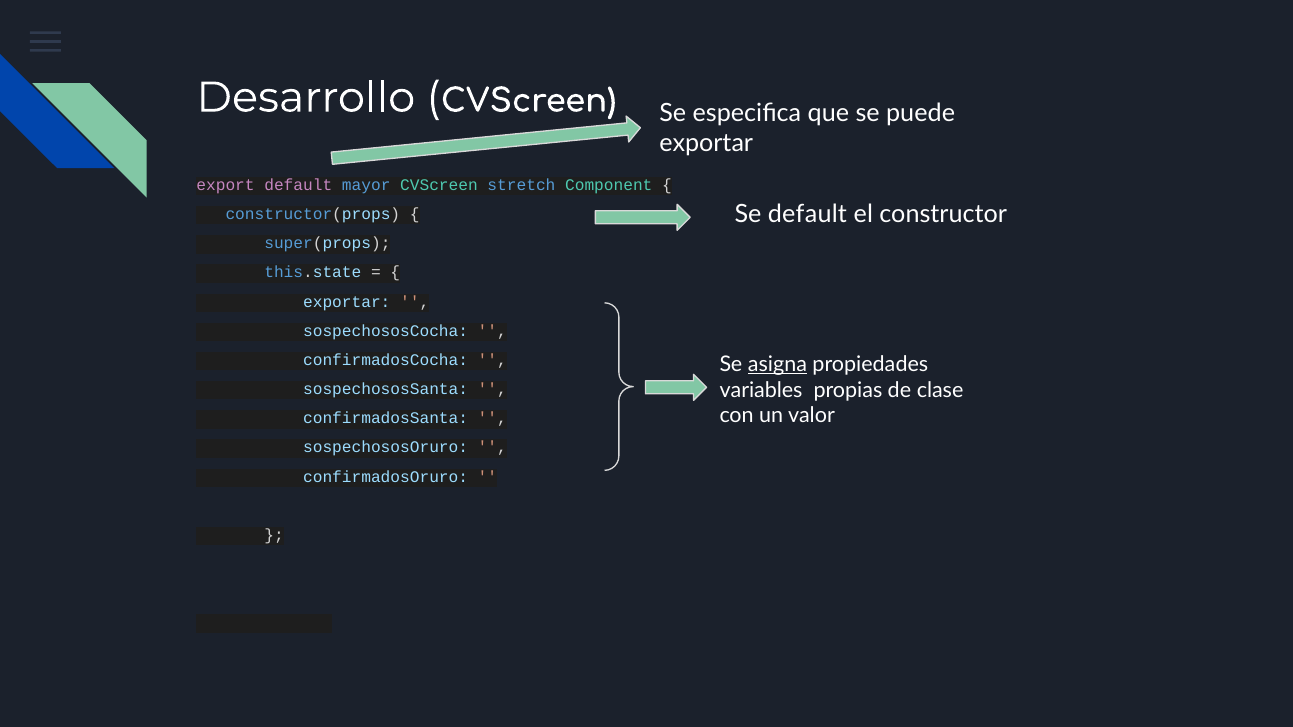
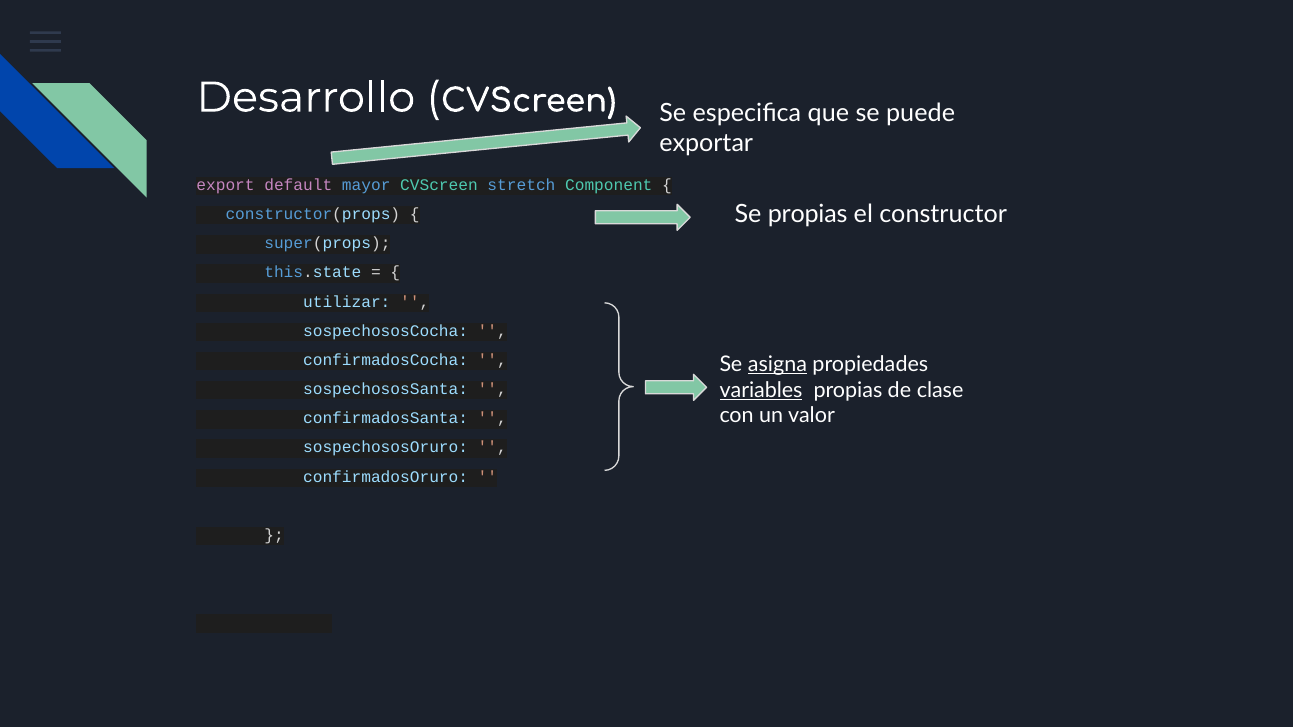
Se default: default -> propias (808, 215)
exportar: exportar -> utilizar (347, 302)
variables underline: none -> present (761, 390)
